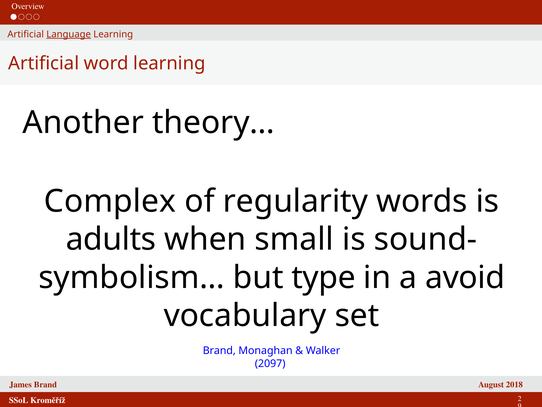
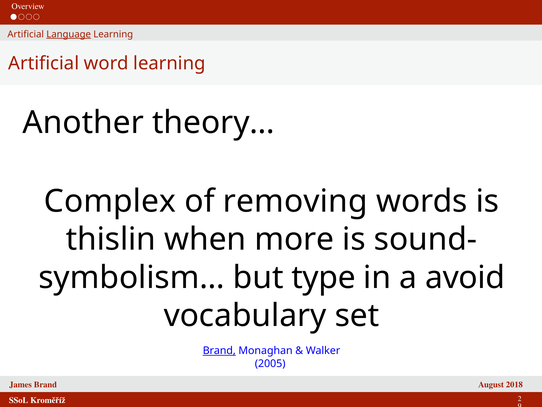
regularity: regularity -> removing (295, 201)
adults: adults -> thislin (111, 239)
small: small -> more (294, 239)
Brand underline: none -> present (219, 350)
2097: 2097 -> 2005 (270, 363)
